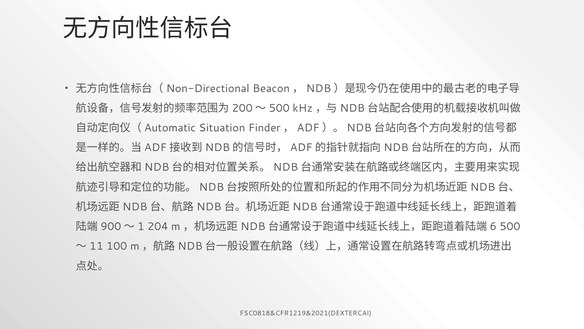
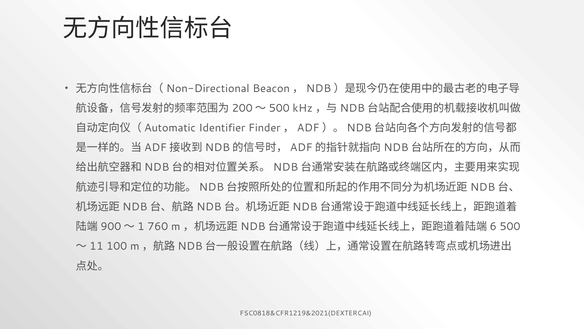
Situation: Situation -> Identifier (222, 128)
204: 204 -> 760 (158, 226)
